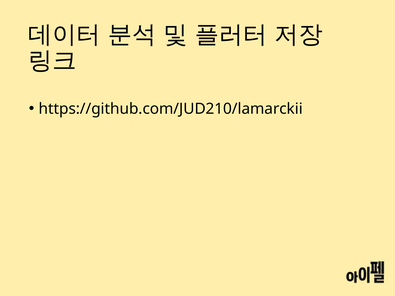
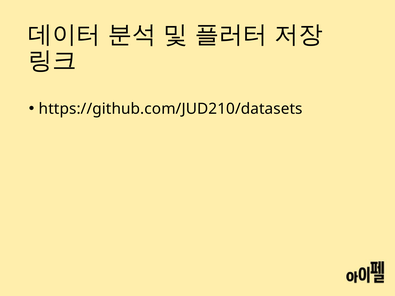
https://github.com/JUD210/lamarckii: https://github.com/JUD210/lamarckii -> https://github.com/JUD210/datasets (171, 109)
